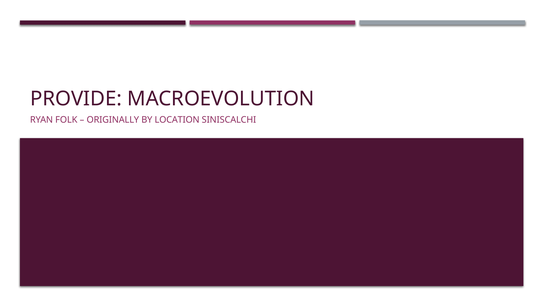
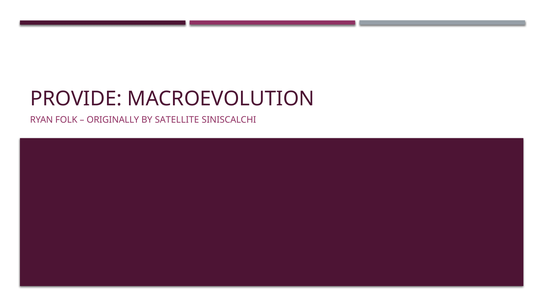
LOCATION: LOCATION -> SATELLITE (177, 120)
